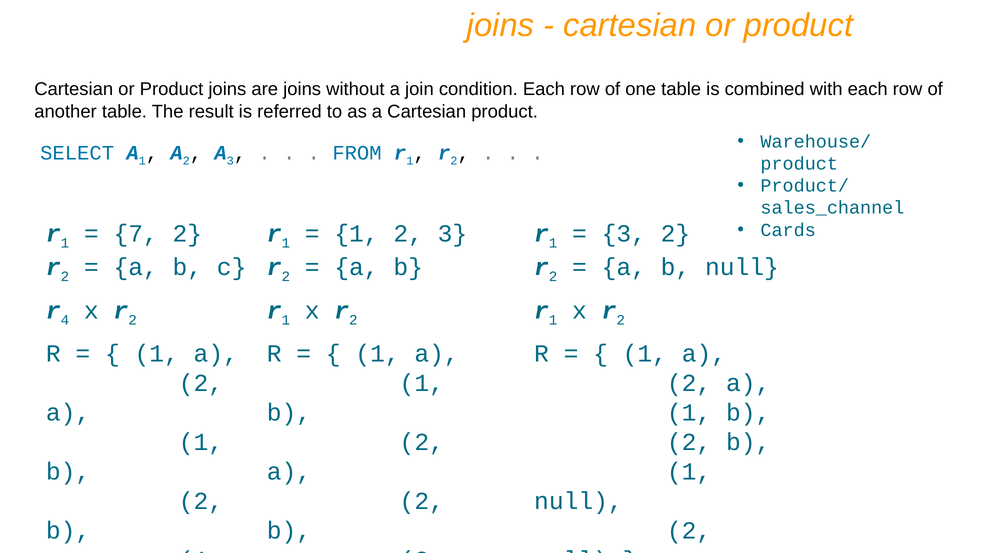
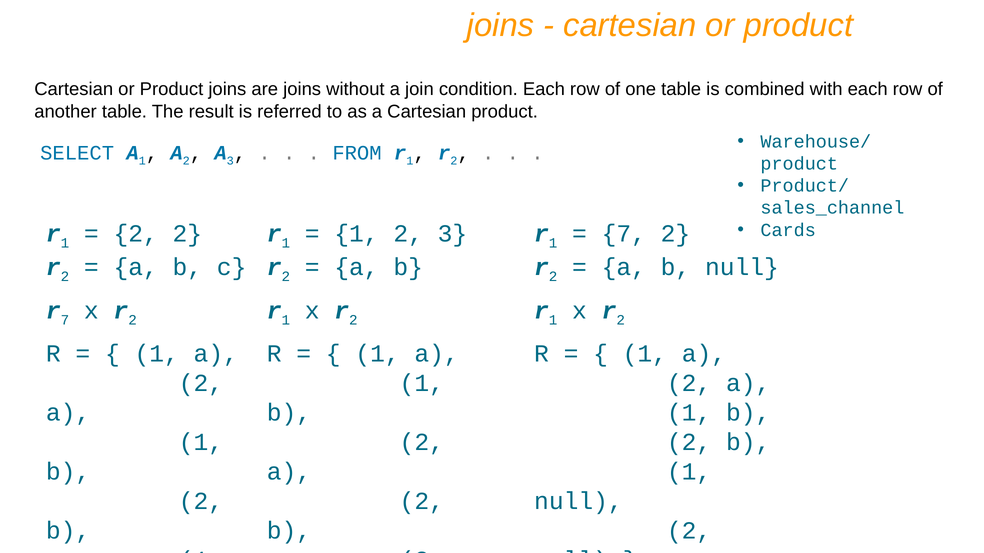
7: 7 -> 2 (136, 234)
3: 3 -> 7 (624, 234)
r 4: 4 -> 7 (65, 320)
